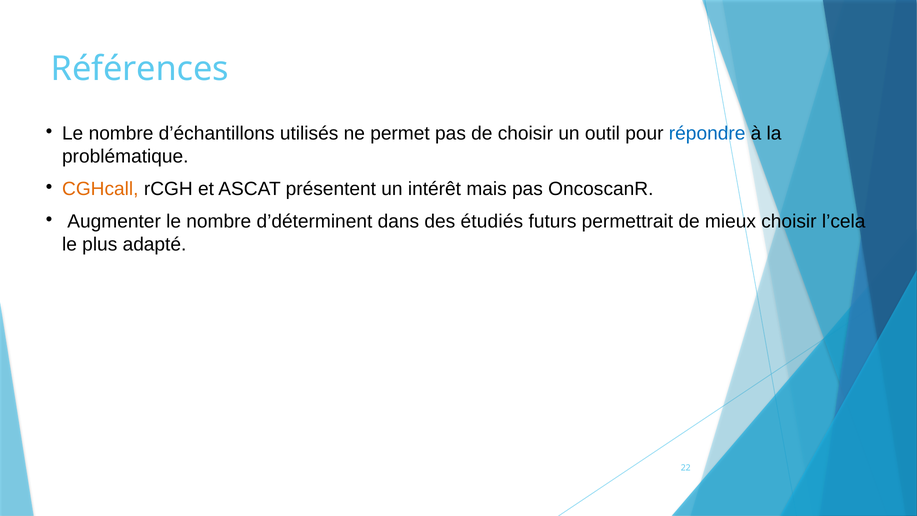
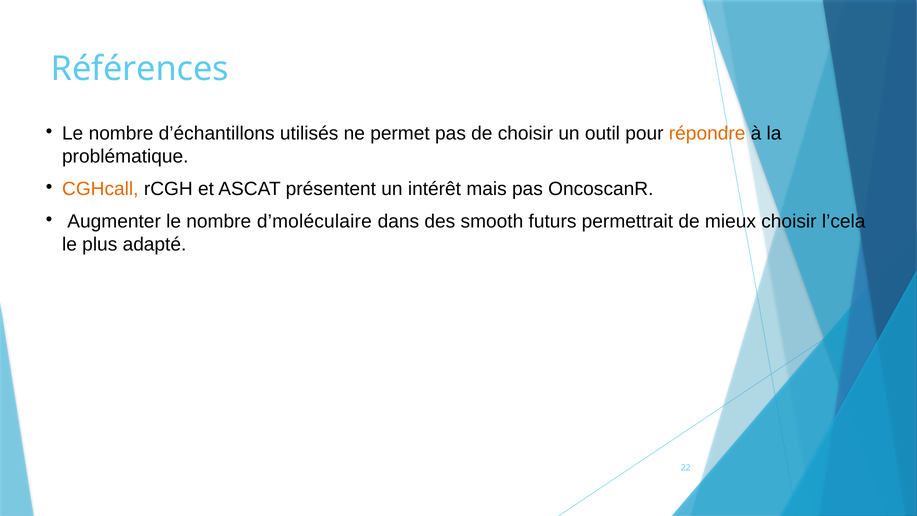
répondre colour: blue -> orange (707, 133)
d’déterminent: d’déterminent -> d’moléculaire (314, 221)
étudiés: étudiés -> smooth (492, 221)
